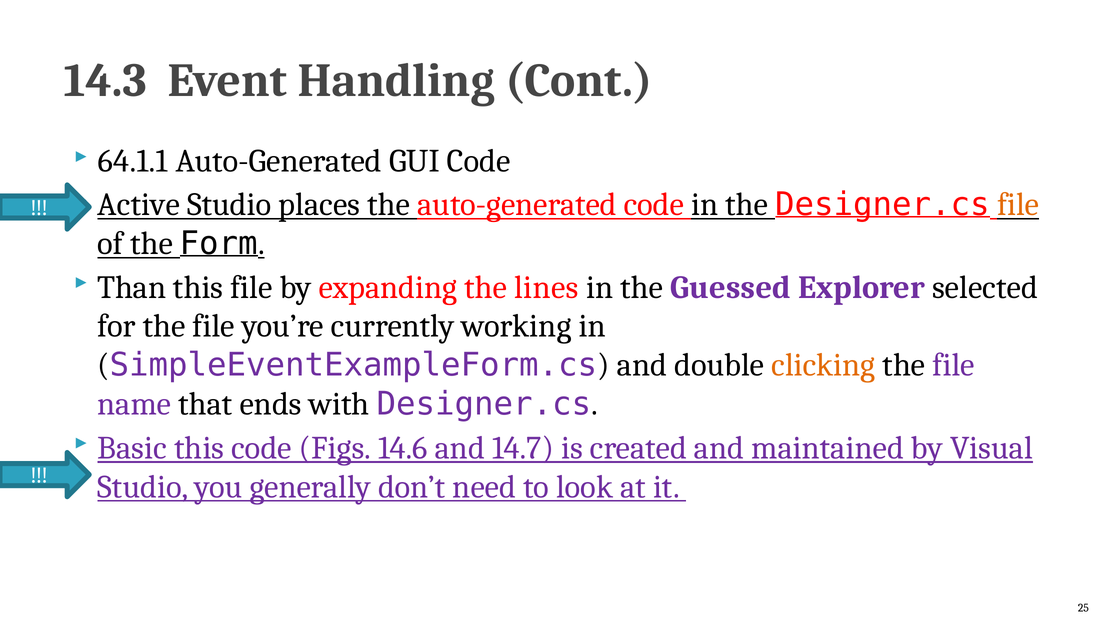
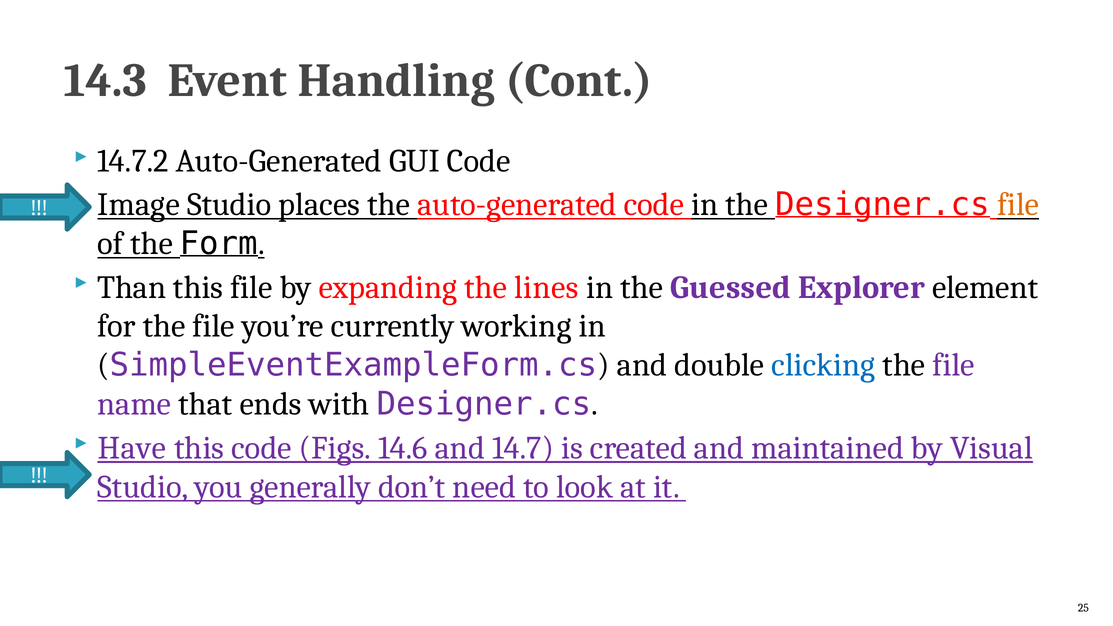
64.1.1: 64.1.1 -> 14.7.2 (133, 161)
Active: Active -> Image (139, 205)
selected: selected -> element (985, 287)
clicking colour: orange -> blue (823, 365)
Basic: Basic -> Have (132, 448)
